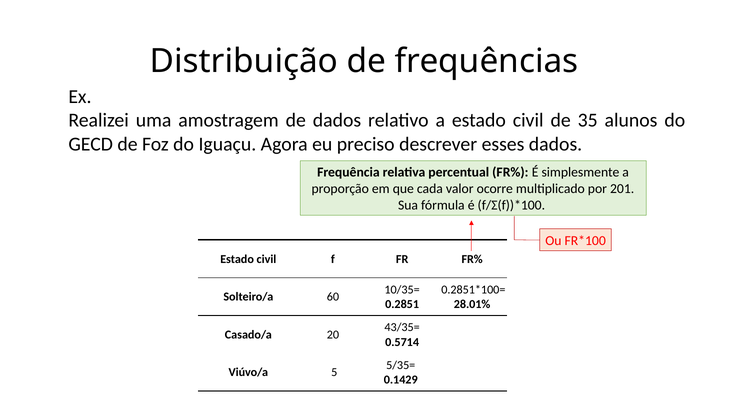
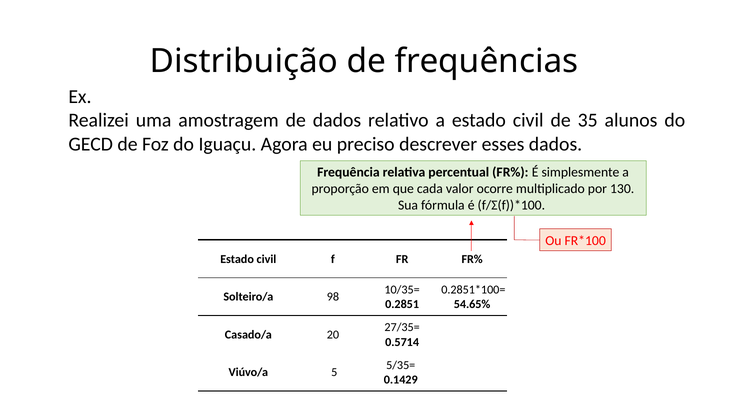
201: 201 -> 130 (622, 189)
60: 60 -> 98 (333, 297)
28.01%: 28.01% -> 54.65% (472, 304)
43/35=: 43/35= -> 27/35= (402, 327)
